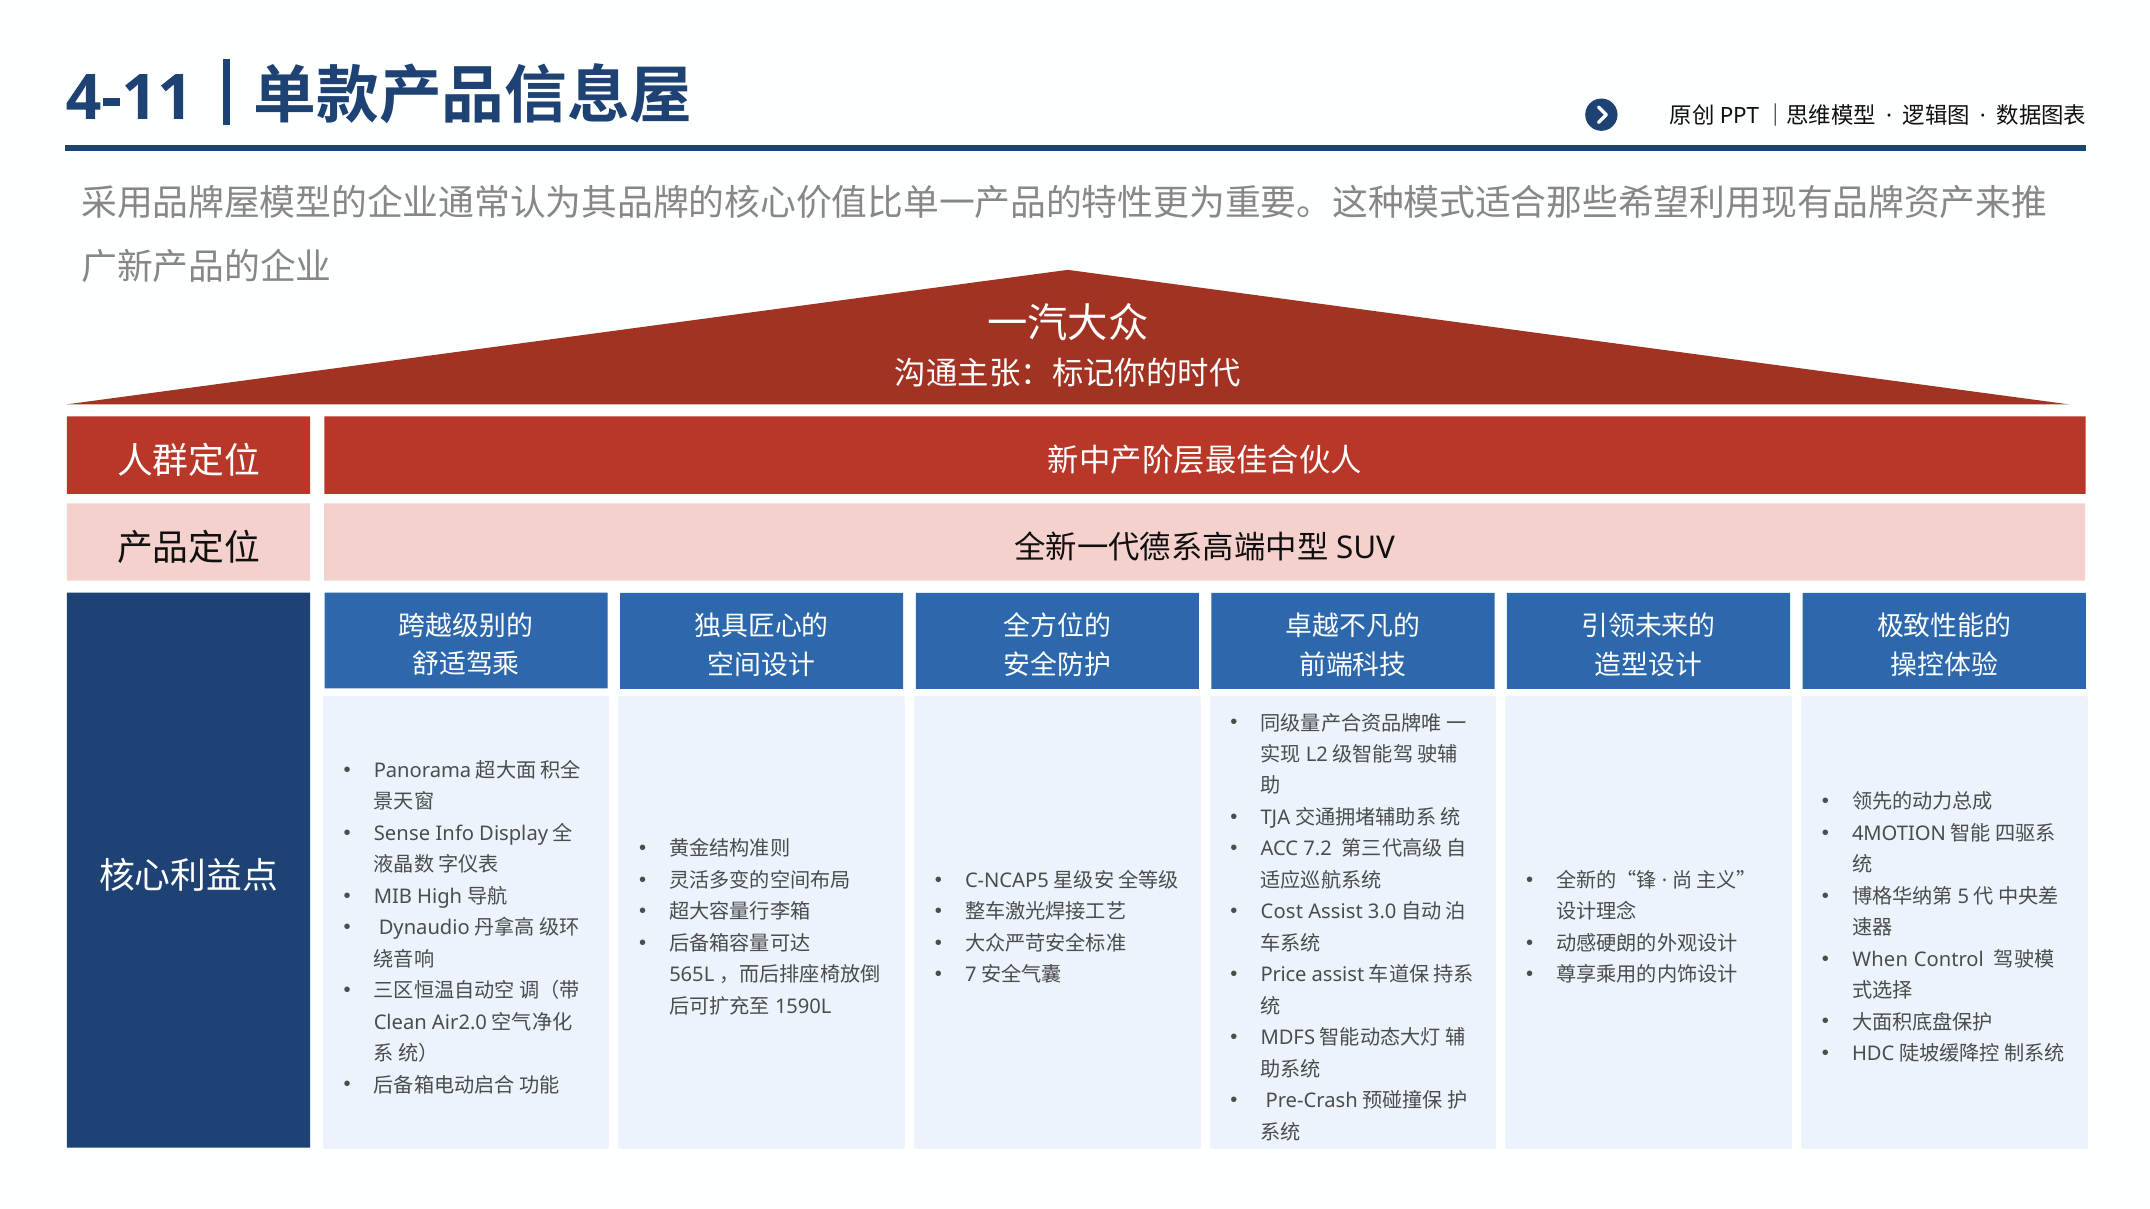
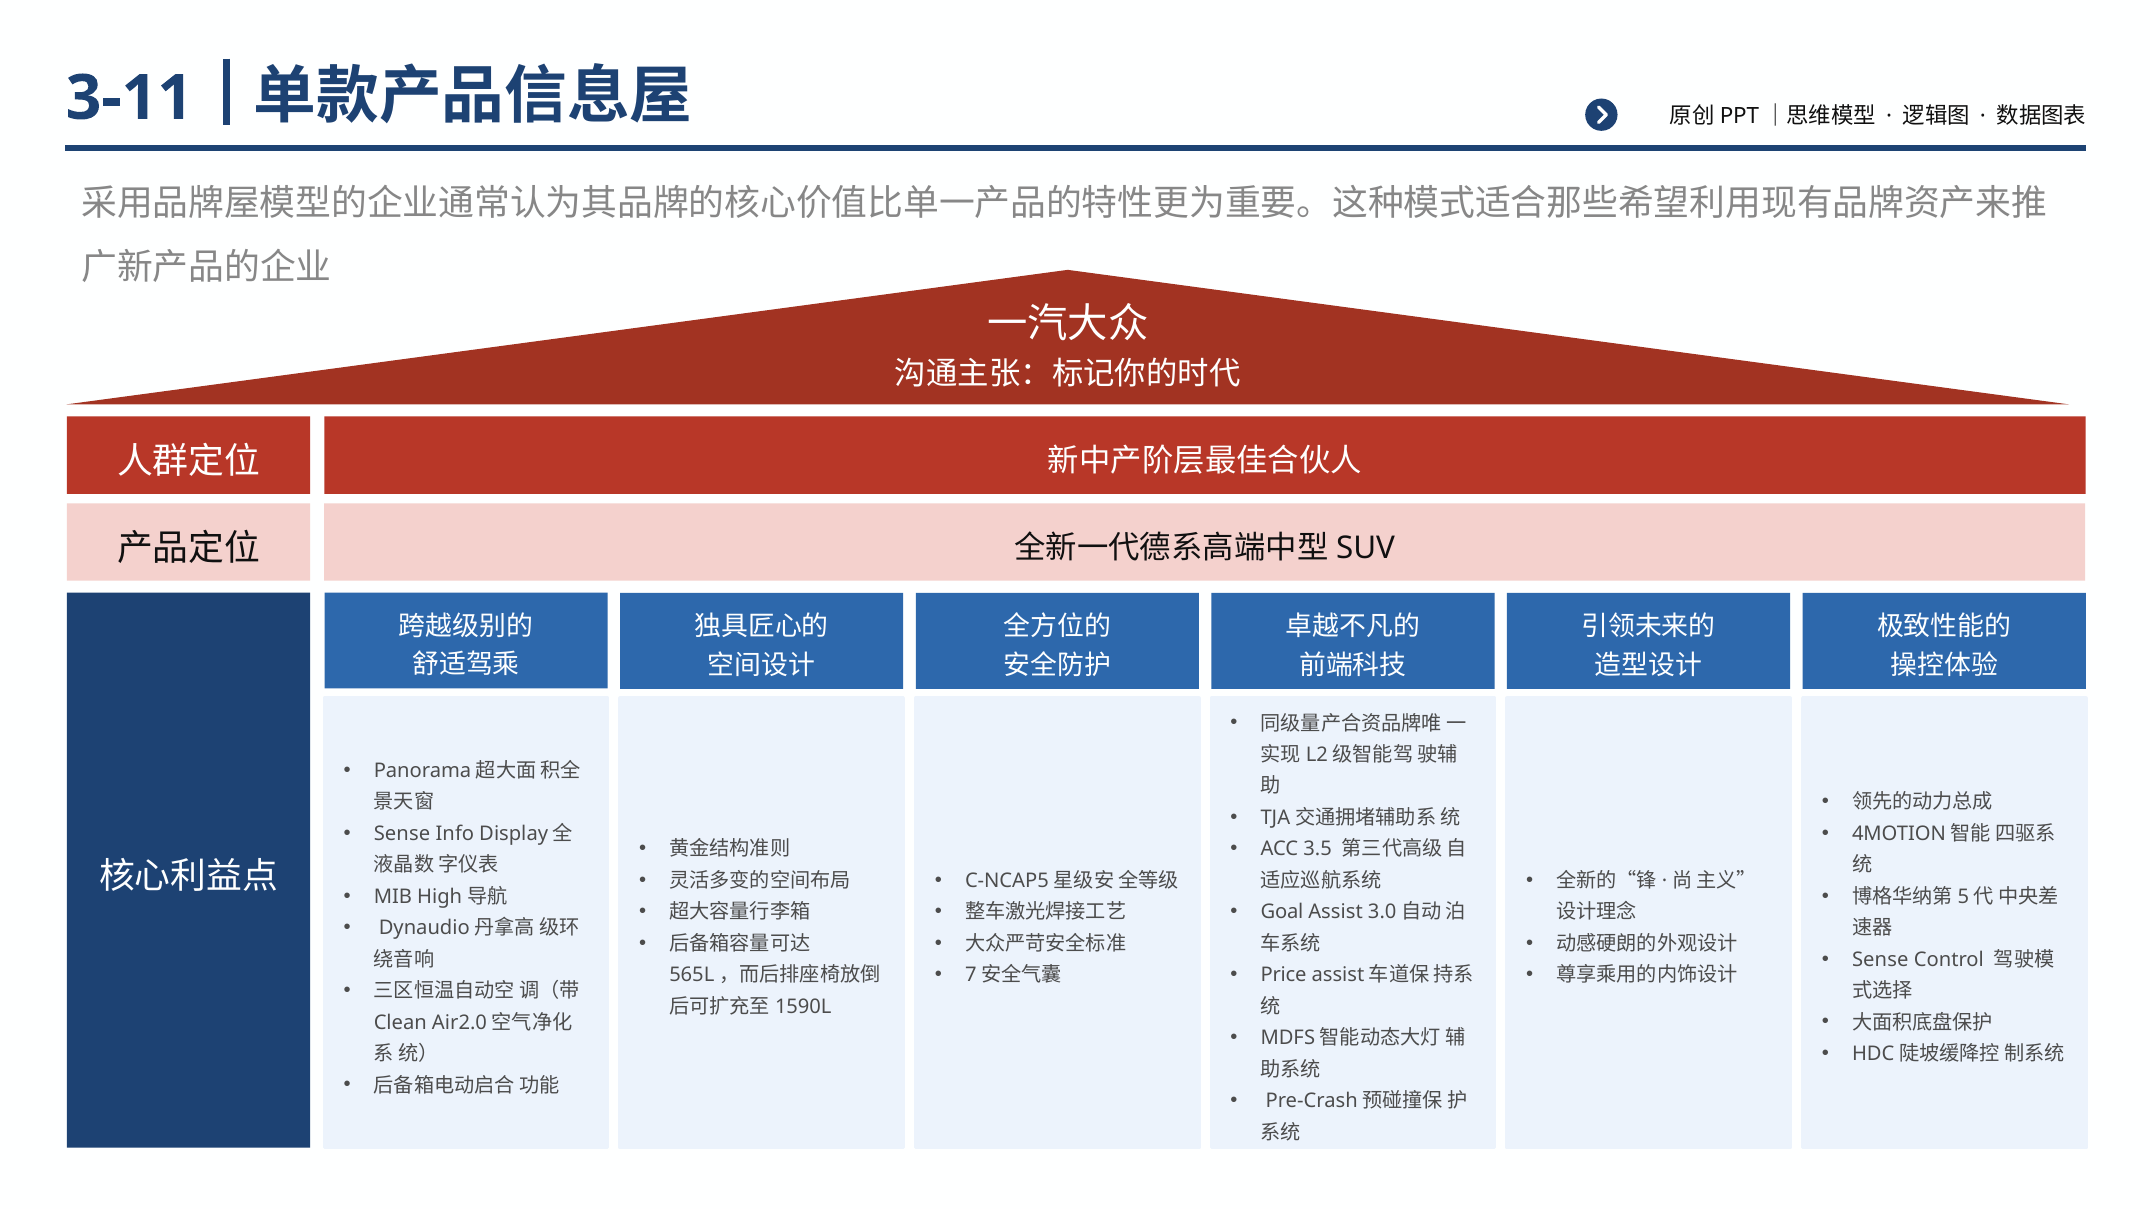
4-11: 4-11 -> 3-11 (129, 98)
7.2: 7.2 -> 3.5 (1318, 850)
Cost: Cost -> Goal (1282, 913)
When: When -> Sense (1880, 960)
